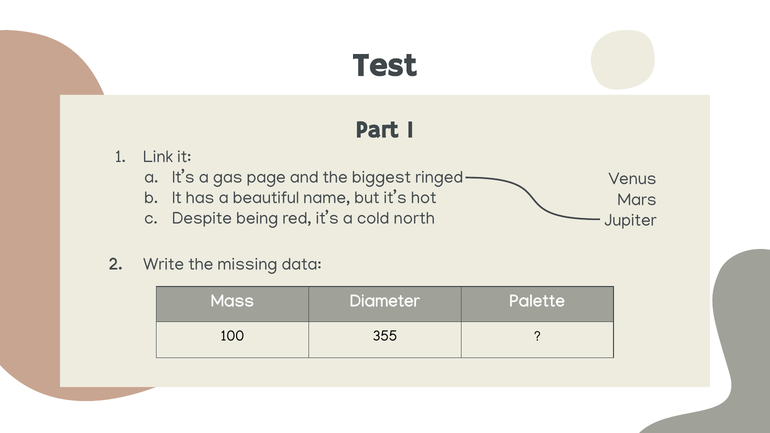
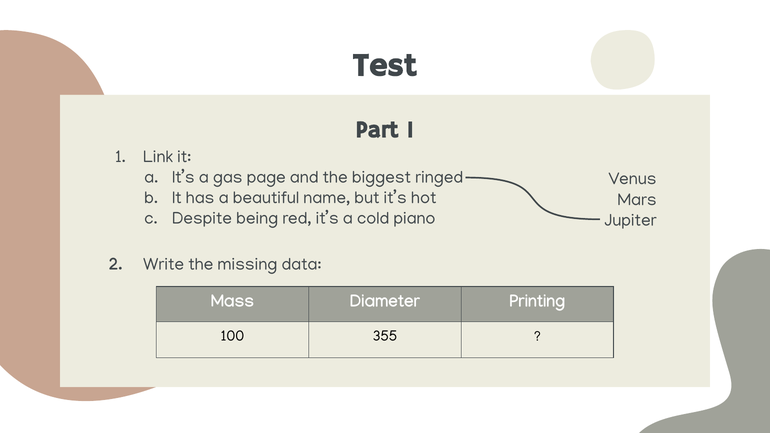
north: north -> piano (414, 218)
Palette: Palette -> Printing (537, 301)
